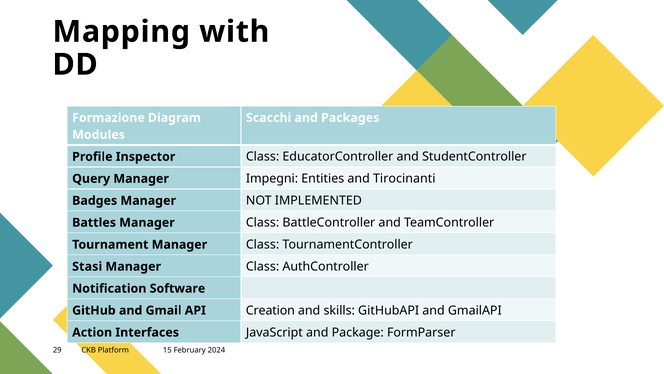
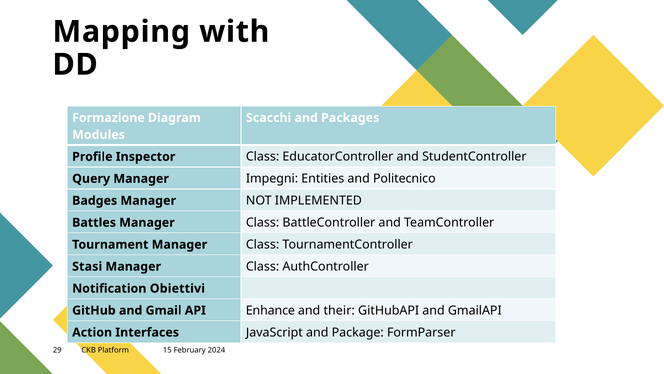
Tirocinanti: Tirocinanti -> Politecnico (404, 178)
Software: Software -> Obiettivi (177, 288)
Creation: Creation -> Enhance (270, 310)
skills: skills -> their (339, 310)
